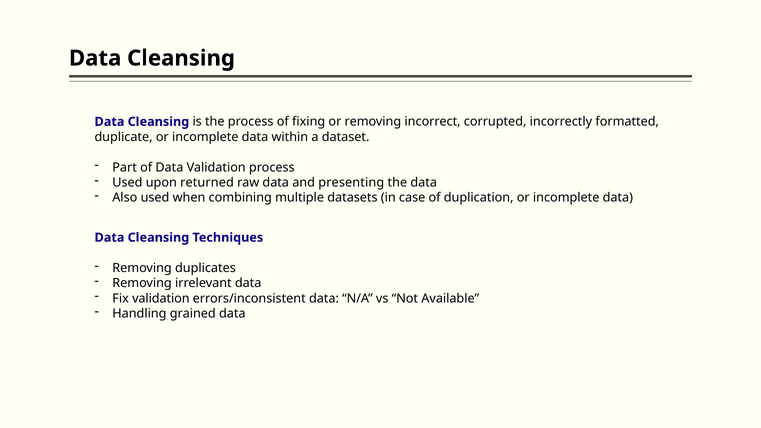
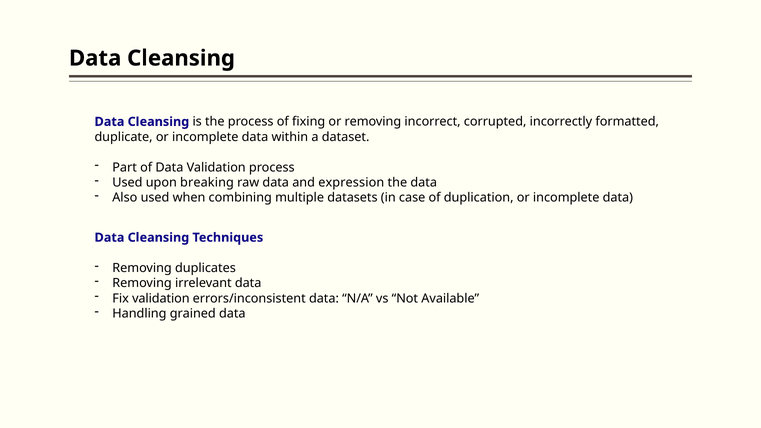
returned: returned -> breaking (207, 183)
presenting: presenting -> expression (351, 183)
